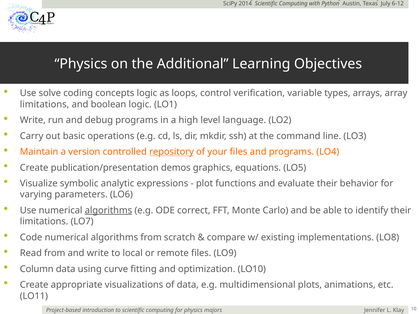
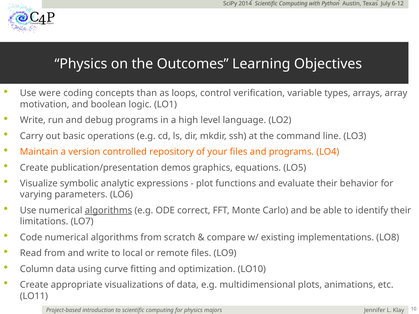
Additional: Additional -> Outcomes (193, 64)
solve: solve -> were (50, 93)
concepts logic: logic -> than (147, 93)
limitations: limitations -> motivation (45, 104)
repository underline: present -> none (172, 152)
